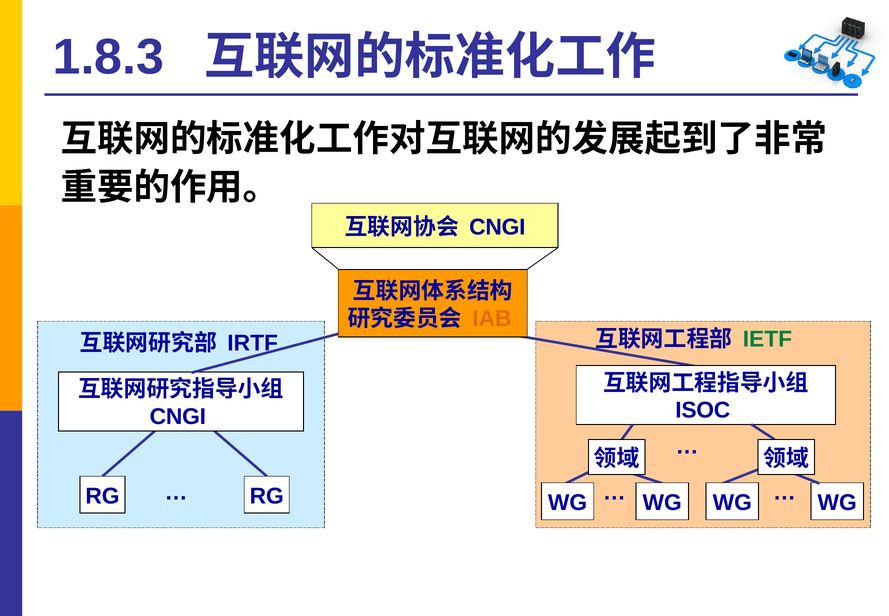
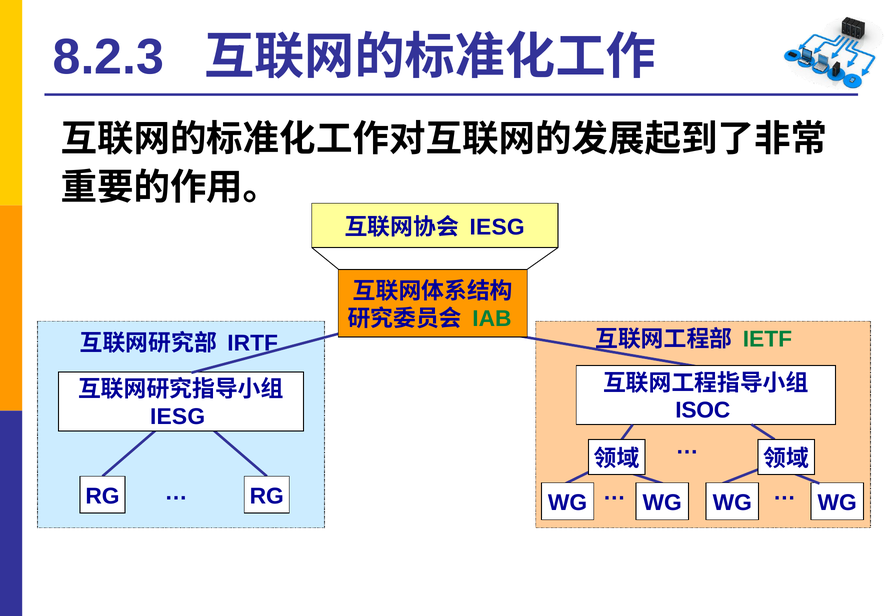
1.8.3: 1.8.3 -> 8.2.3 (108, 57)
CNGI: CNGI -> IESG (497, 227)
IAB colour: orange -> green (492, 318)
CNGI: CNGI -> IESG (178, 416)
